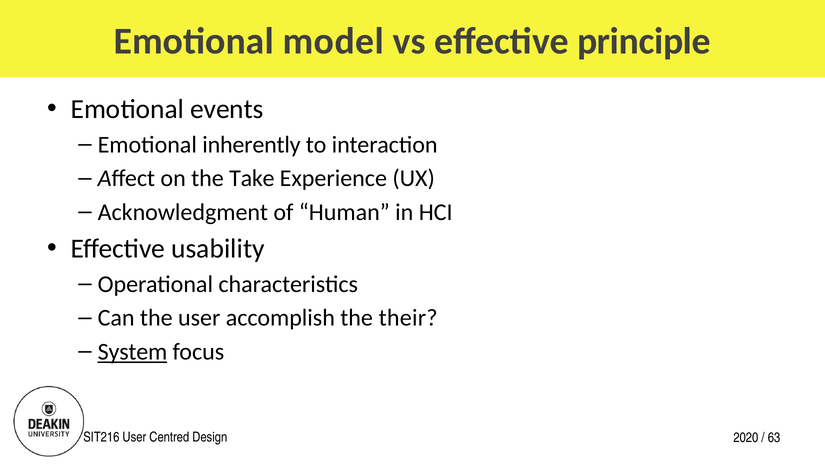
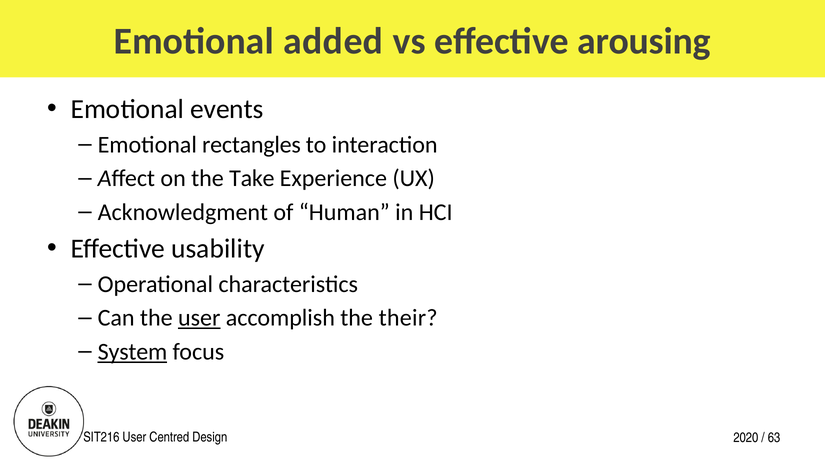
model: model -> added (333, 41)
principle: principle -> arousing (644, 41)
inherently: inherently -> rectangles (251, 145)
user underline: none -> present (199, 318)
